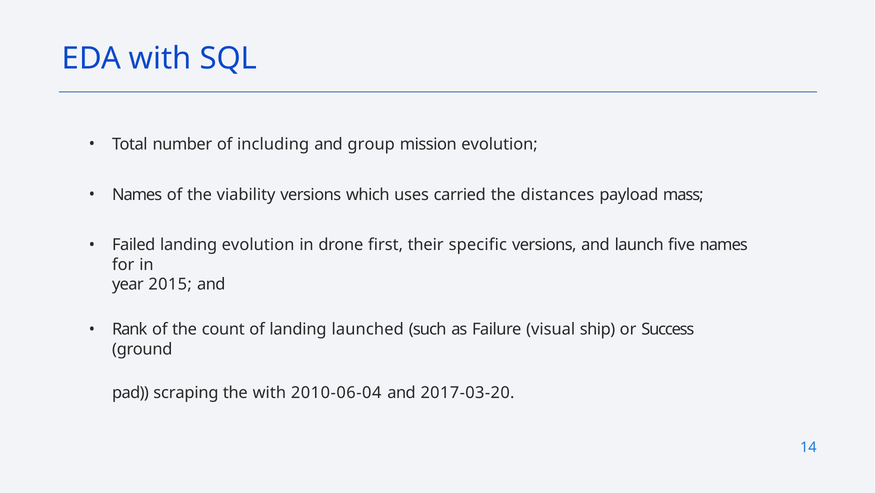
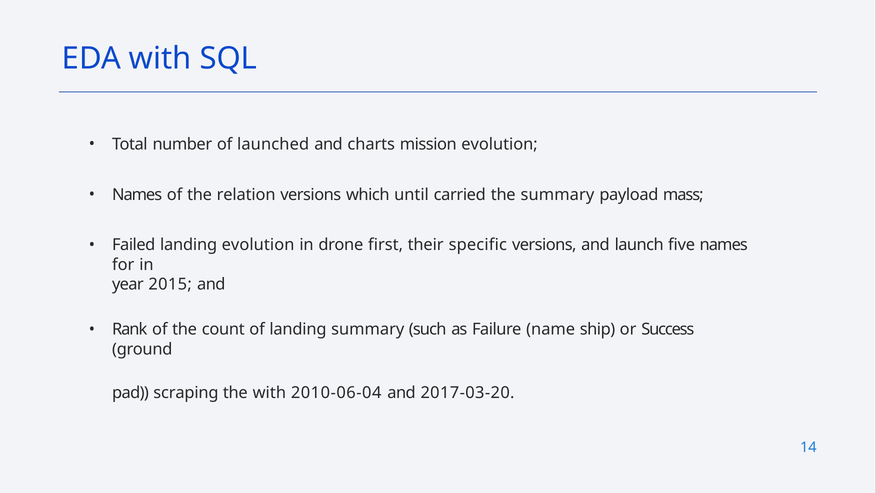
including: including -> launched (273, 144)
group: group -> charts (371, 144)
viability: viability -> relation (246, 194)
uses: uses -> until (412, 194)
the distances: distances -> summary (557, 194)
landing launched: launched -> summary (368, 329)
visual: visual -> name (551, 329)
